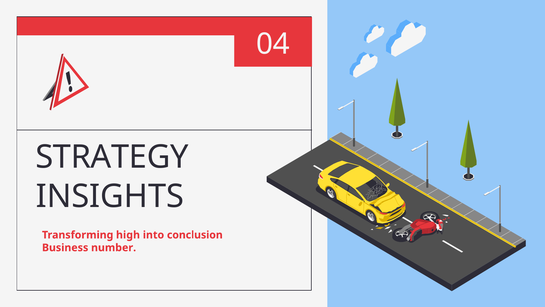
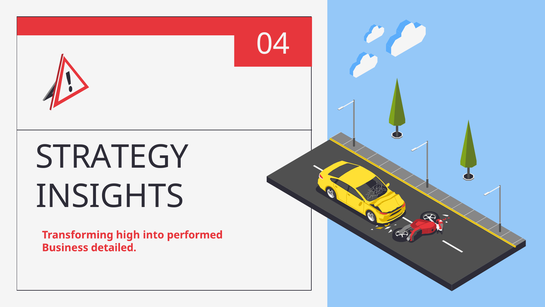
conclusion: conclusion -> performed (195, 235)
number: number -> detailed (114, 247)
